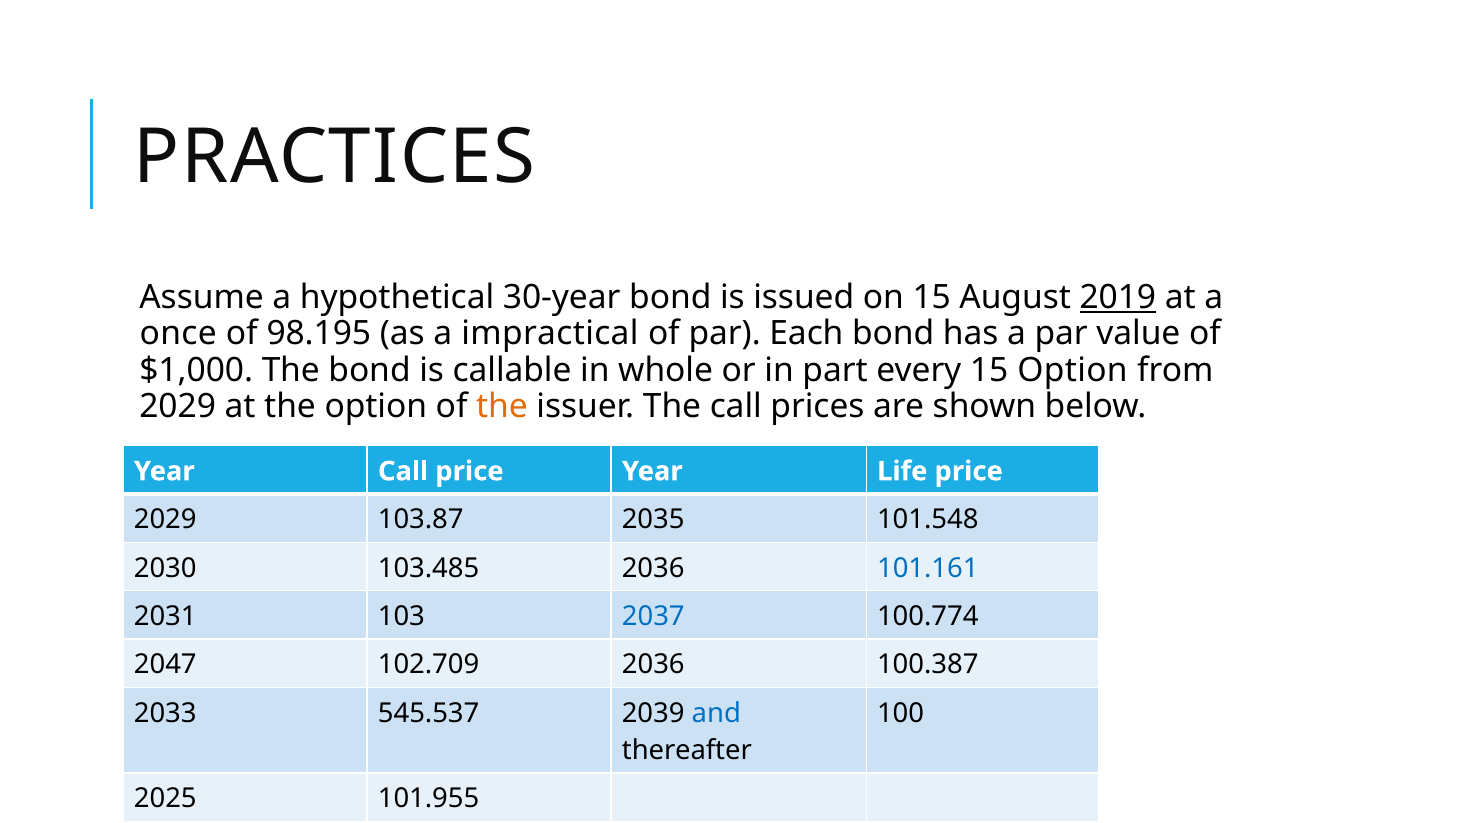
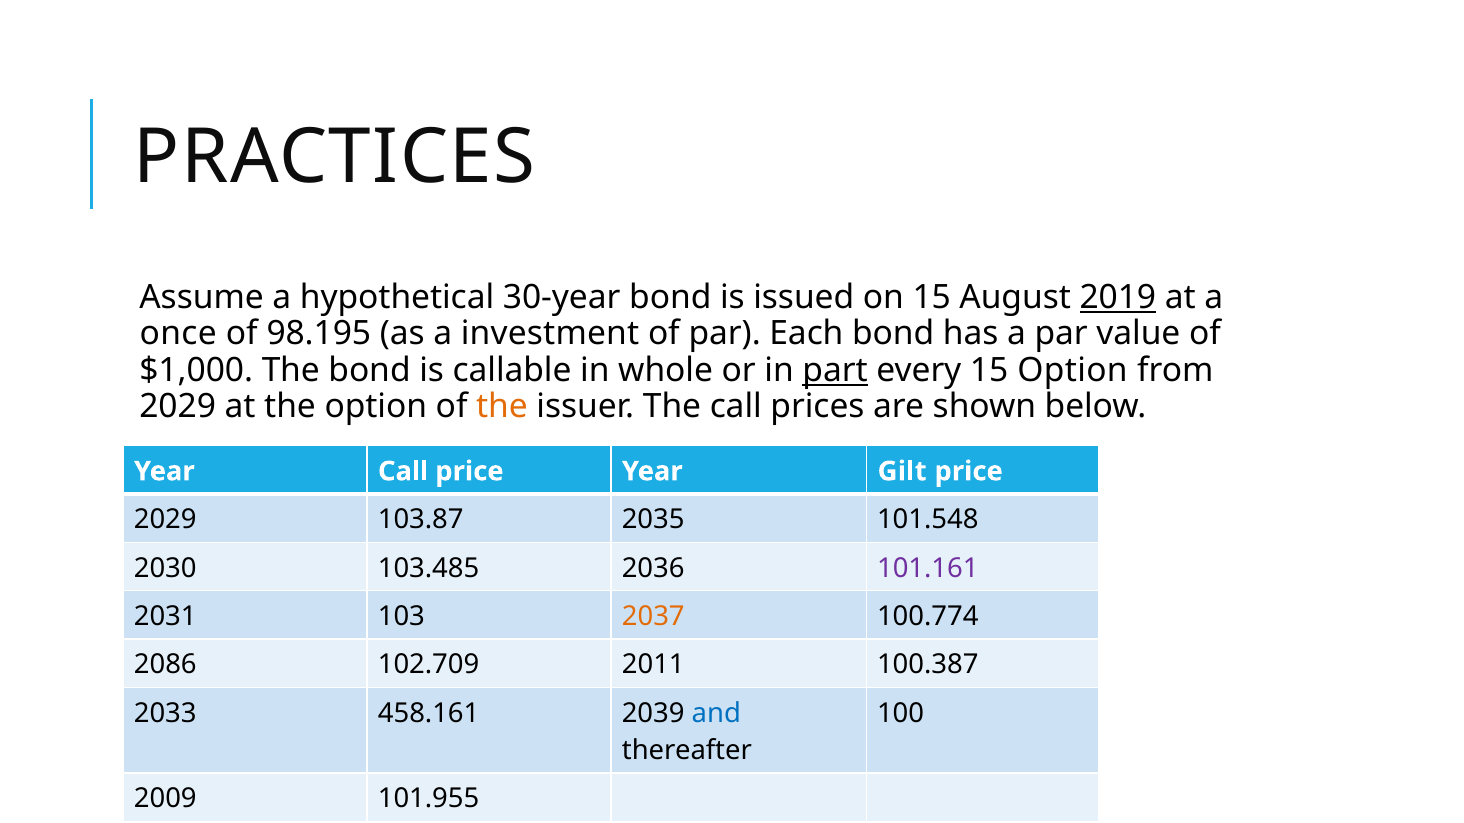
impractical: impractical -> investment (550, 334)
part underline: none -> present (835, 370)
Life: Life -> Gilt (902, 472)
101.161 colour: blue -> purple (928, 568)
2037 colour: blue -> orange (653, 617)
2047: 2047 -> 2086 (165, 665)
102.709 2036: 2036 -> 2011 (653, 665)
545.537: 545.537 -> 458.161 (429, 713)
2025: 2025 -> 2009 (165, 799)
